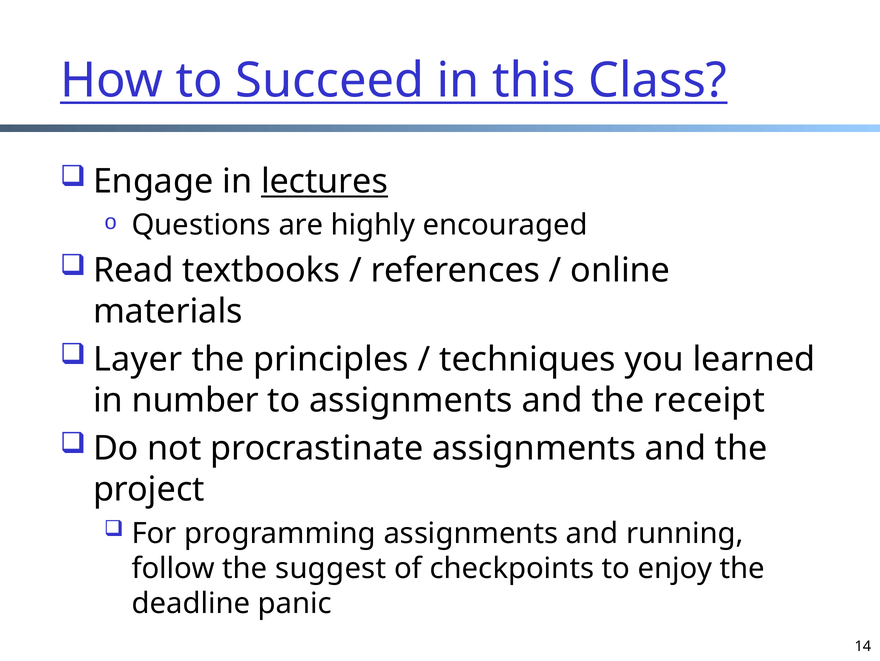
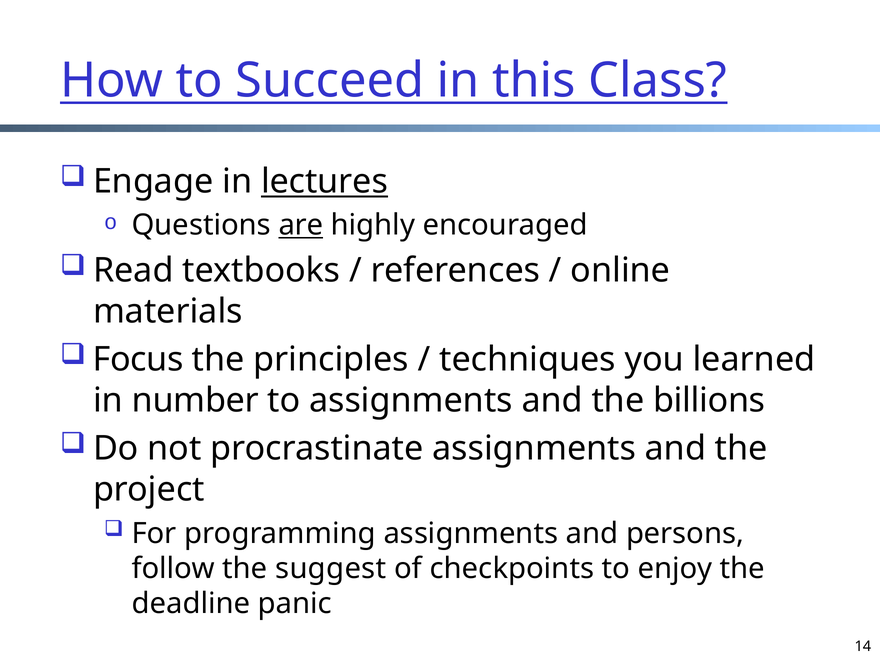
are underline: none -> present (301, 225)
Layer: Layer -> Focus (138, 359)
receipt: receipt -> billions (709, 400)
running: running -> persons (685, 533)
